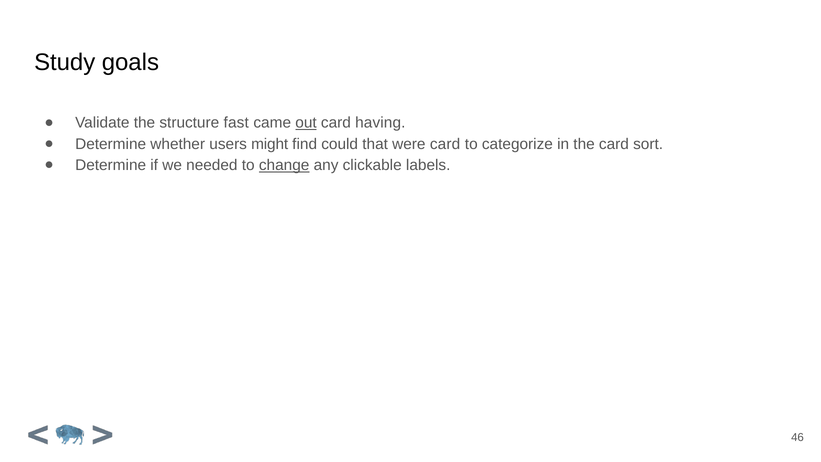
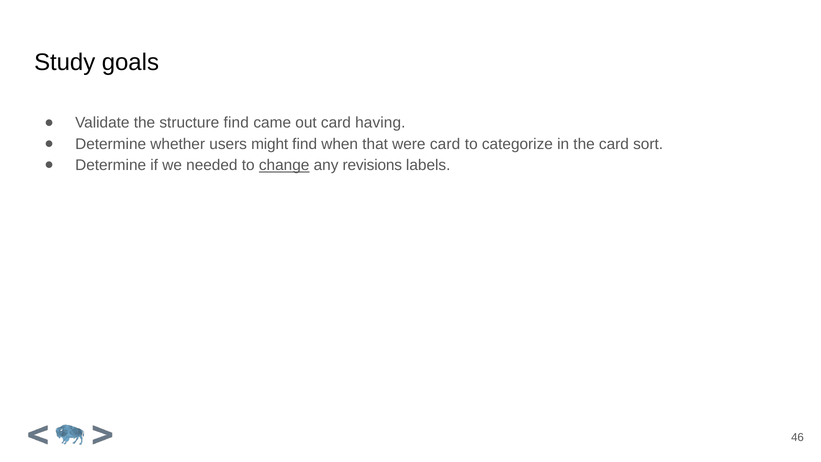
structure fast: fast -> find (236, 123)
out underline: present -> none (306, 123)
could: could -> when (340, 144)
clickable: clickable -> revisions (372, 165)
